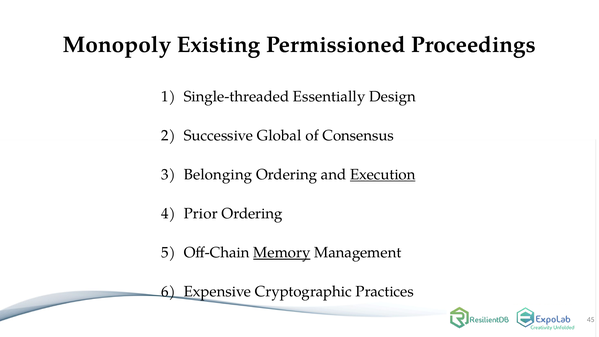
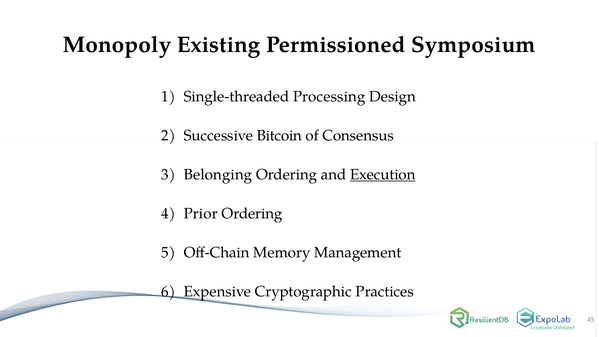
Proceedings: Proceedings -> Symposium (473, 45)
Essentially: Essentially -> Processing (329, 96)
Global: Global -> Bitcoin (279, 135)
Memory underline: present -> none (282, 253)
